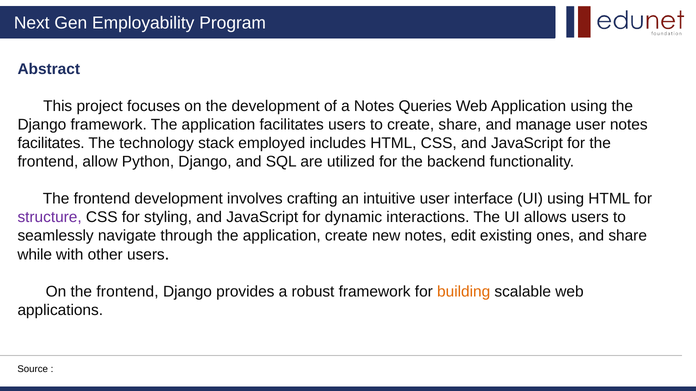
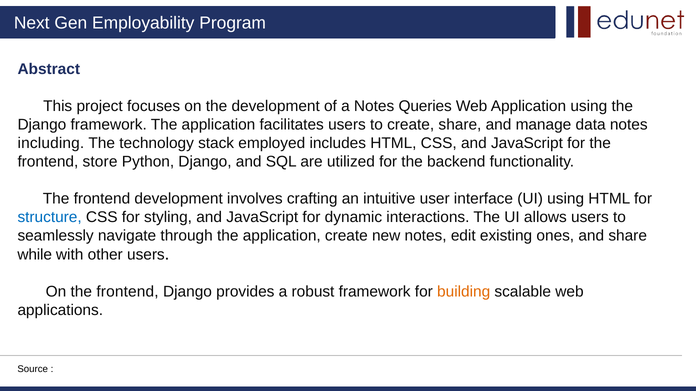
manage user: user -> data (591, 125)
facilitates: facilitates -> including (51, 143)
allow: allow -> store (100, 162)
structure colour: purple -> blue (50, 218)
